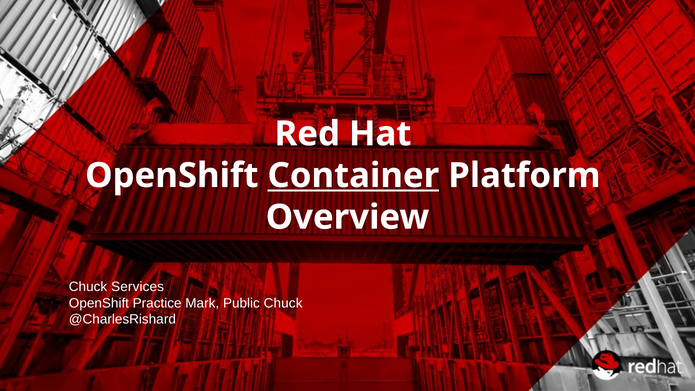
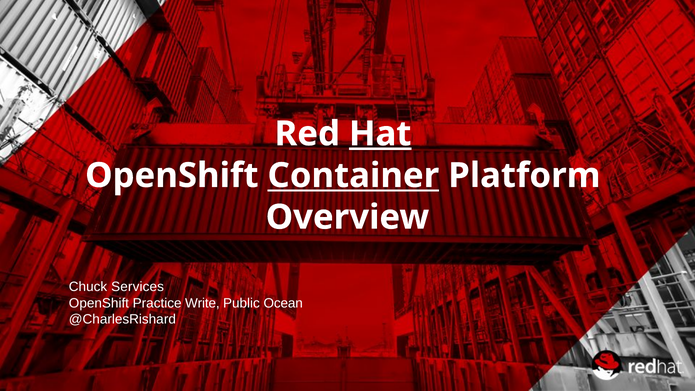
Hat underline: none -> present (380, 134)
Mark: Mark -> Write (202, 303)
Public Chuck: Chuck -> Ocean (283, 303)
